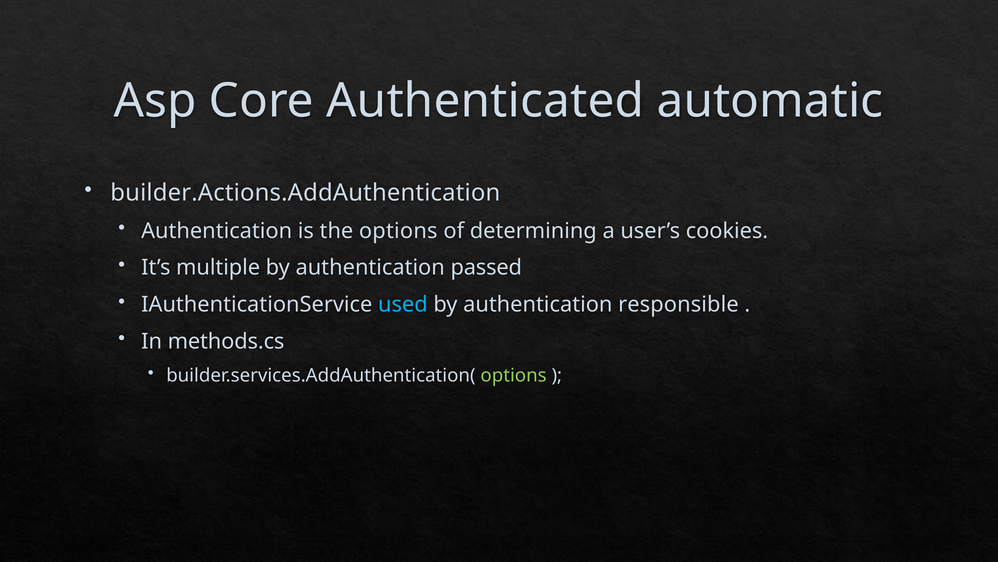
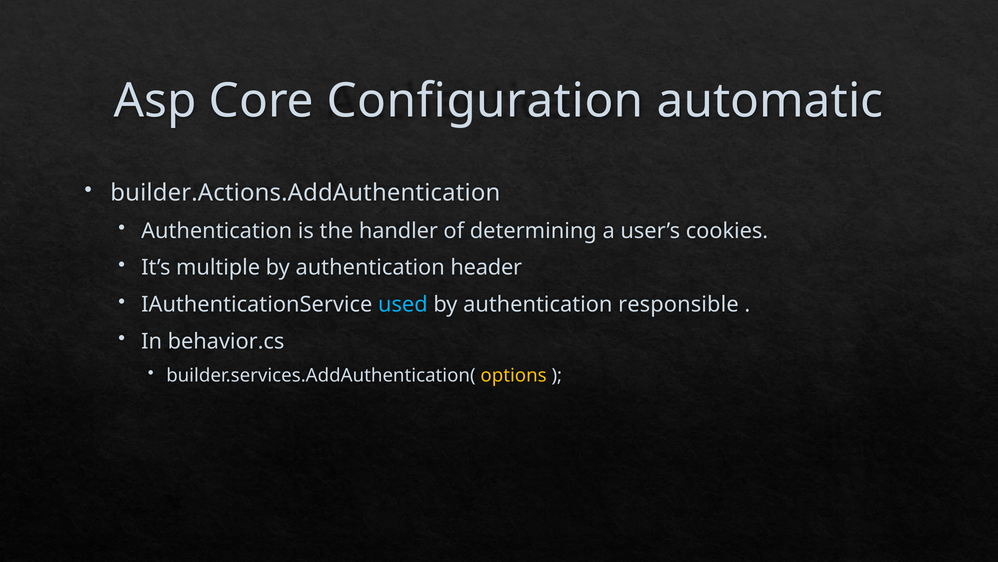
Authenticated: Authenticated -> Configuration (485, 101)
the options: options -> handler (398, 231)
passed: passed -> header (486, 267)
methods.cs: methods.cs -> behavior.cs (226, 341)
options colour: light green -> yellow (514, 375)
